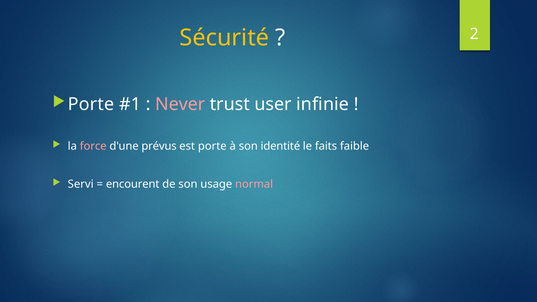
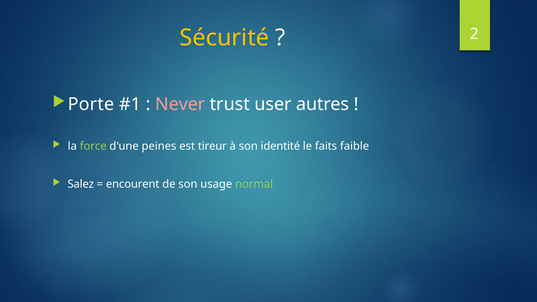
infinie: infinie -> autres (323, 104)
force colour: pink -> light green (93, 146)
prévus: prévus -> peines (159, 146)
est porte: porte -> tireur (212, 146)
Servi: Servi -> Salez (81, 184)
normal colour: pink -> light green (254, 184)
